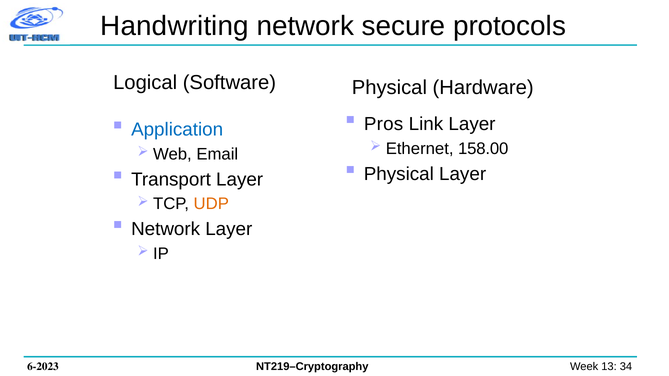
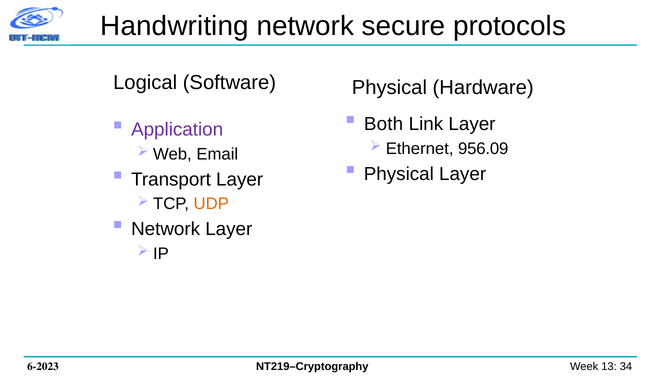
Pros: Pros -> Both (384, 124)
Application colour: blue -> purple (177, 130)
158.00: 158.00 -> 956.09 (483, 149)
